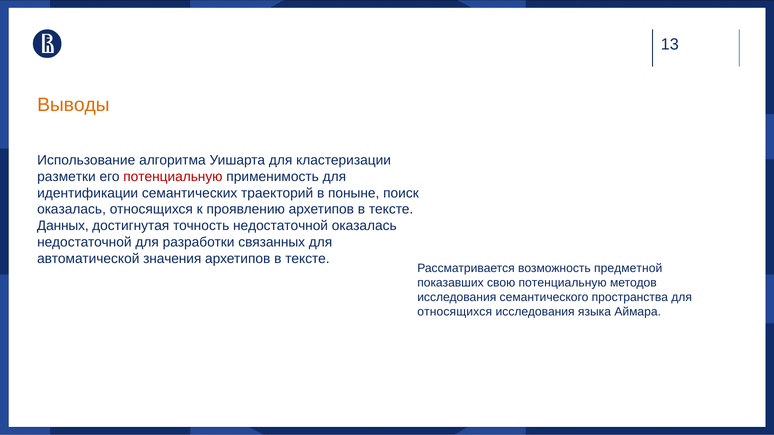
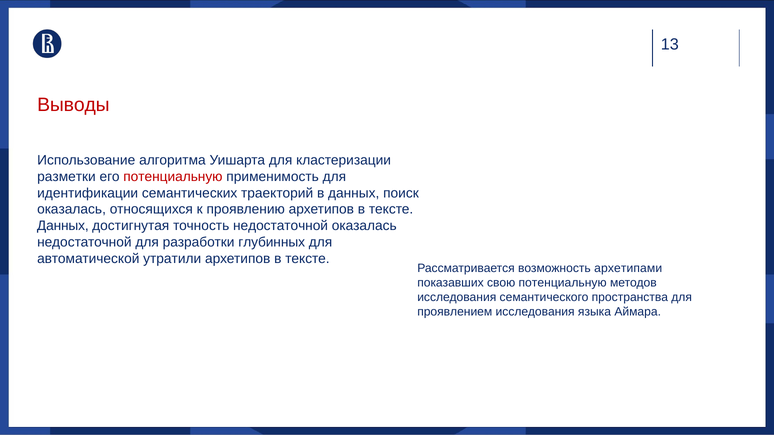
Выводы colour: orange -> red (73, 105)
в поныне: поныне -> данных (354, 193)
связанных: связанных -> глубинных (272, 243)
значения: значения -> утратили (172, 259)
предметной: предметной -> архетипами (628, 269)
относящихся: относящихся -> проявлением (455, 312)
